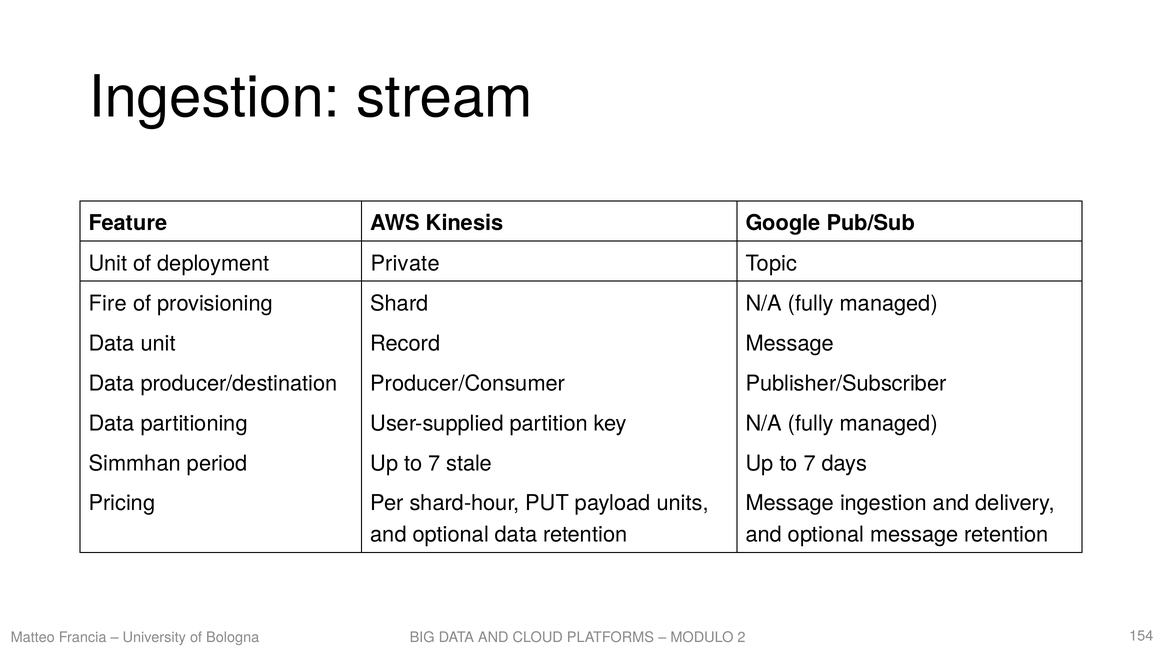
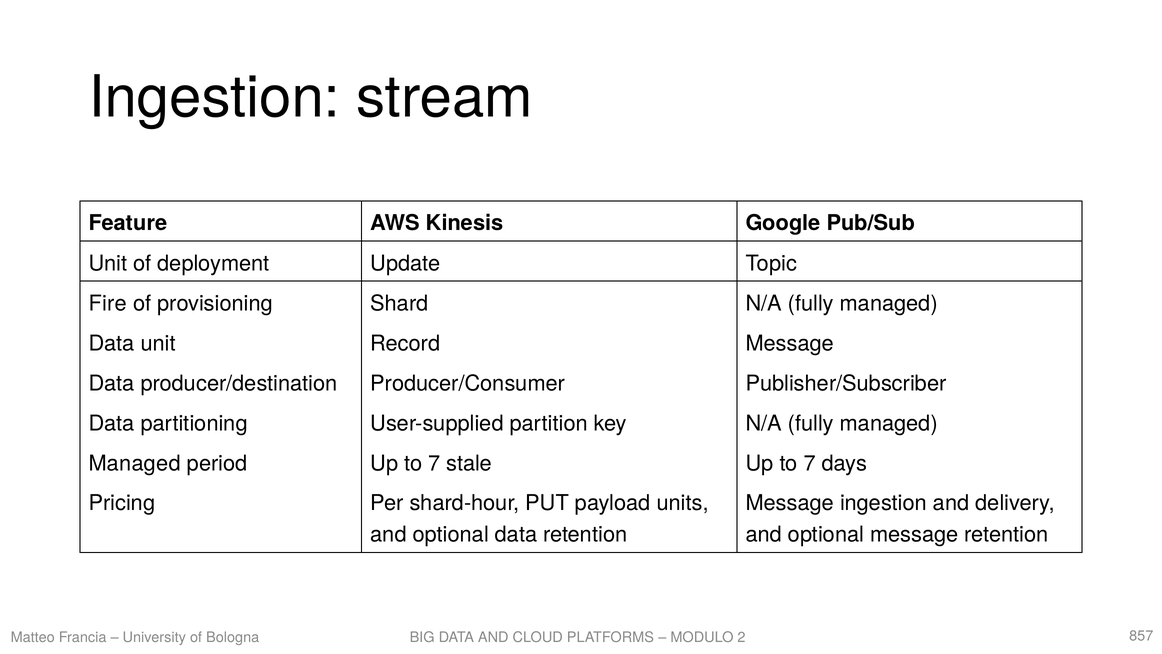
Private: Private -> Update (405, 263)
Simmhan: Simmhan -> Managed (135, 463)
154: 154 -> 857 (1141, 636)
